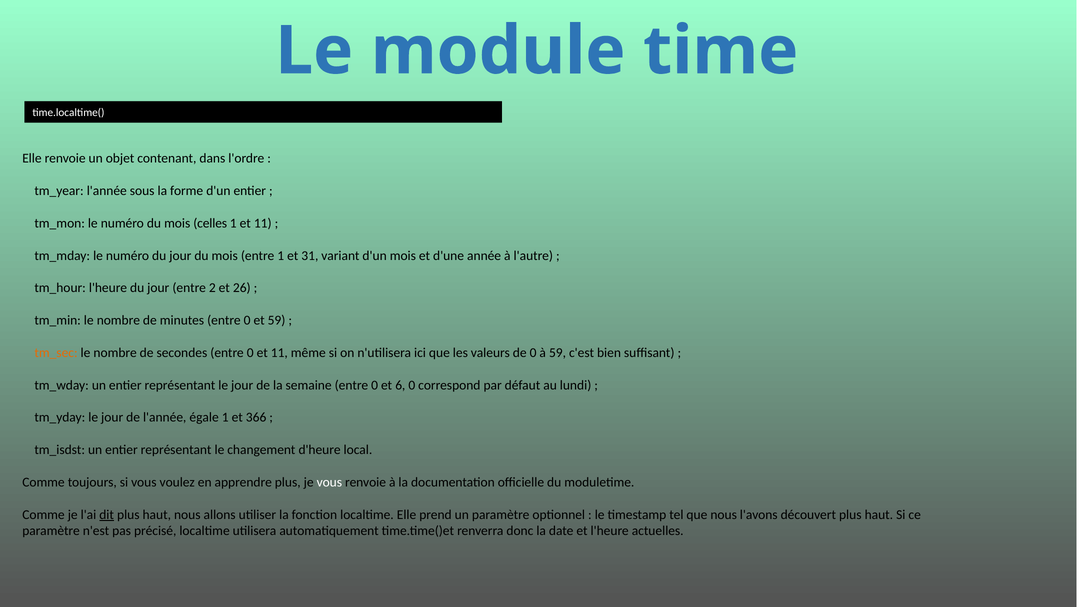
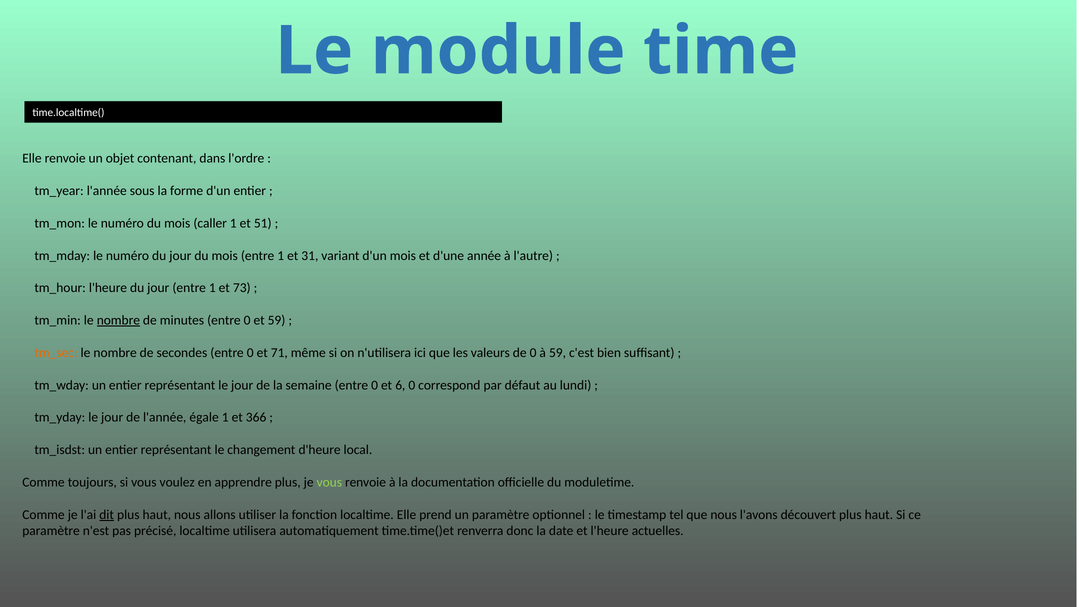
celles: celles -> caller (210, 223)
1 et 11: 11 -> 51 (263, 223)
jour entre 2: 2 -> 1 (212, 288)
26: 26 -> 73 (242, 288)
nombre underline: none -> present (118, 320)
0 et 11: 11 -> 71 (279, 353)
vous colour: white -> light green (329, 482)
